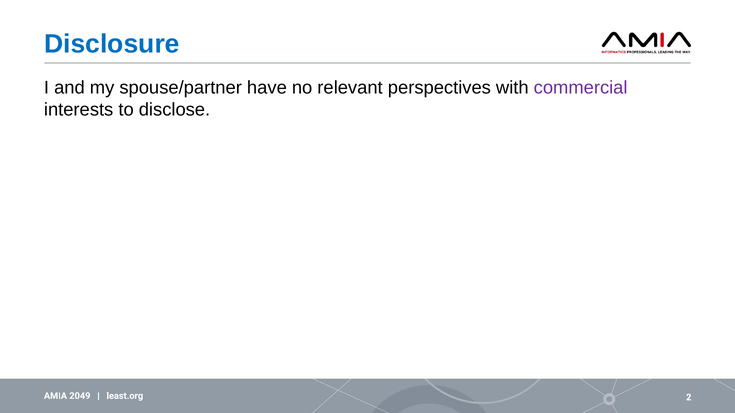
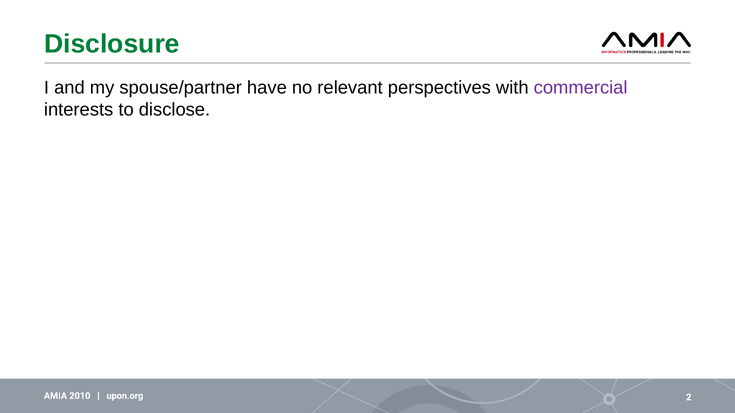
Disclosure colour: blue -> green (112, 44)
2049: 2049 -> 2010 (80, 396)
least.org: least.org -> upon.org (125, 396)
